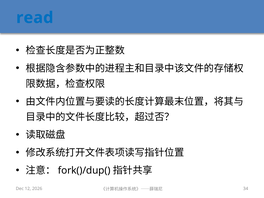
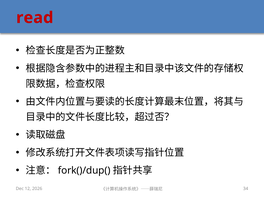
read colour: blue -> red (35, 18)
